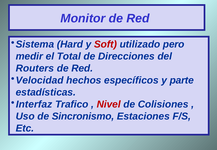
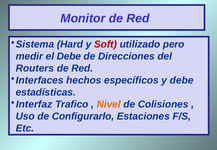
el Total: Total -> Debe (69, 56)
Velocidad: Velocidad -> Interfaces (40, 80)
y parte: parte -> debe (182, 80)
Nivel colour: red -> orange (109, 105)
Sincronismo: Sincronismo -> Configurarlo (83, 117)
